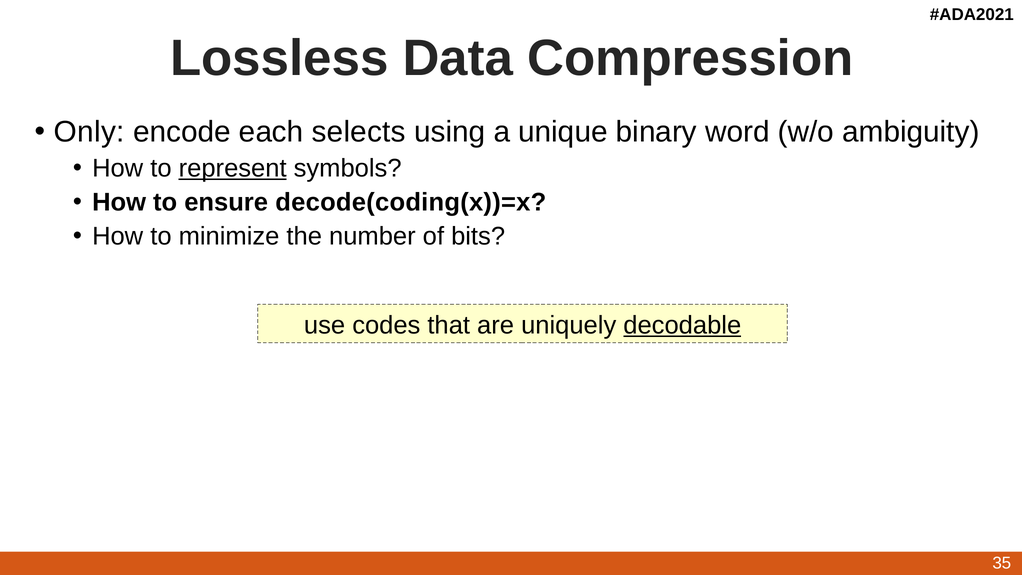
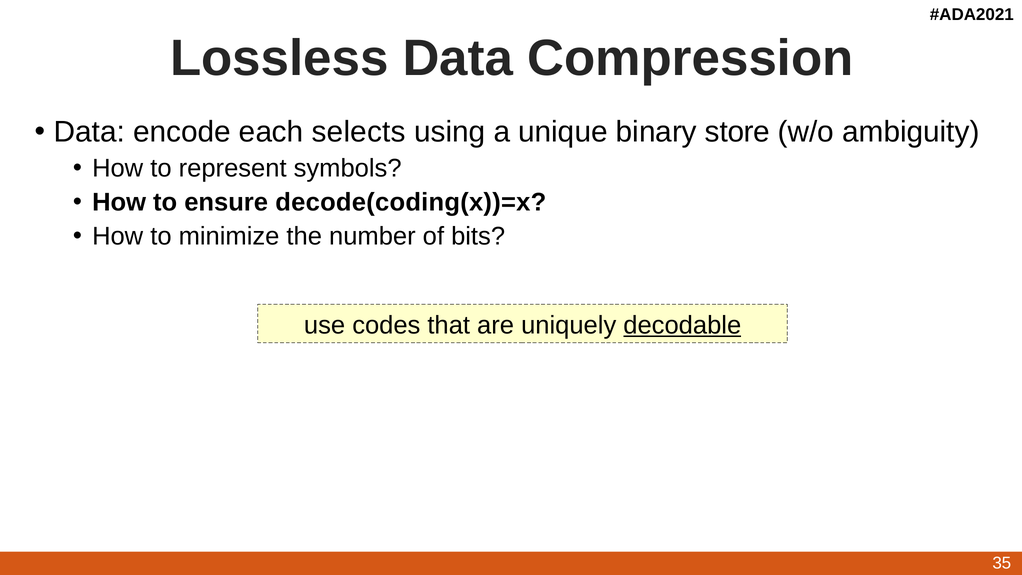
Only: Only -> Data (89, 132)
word: word -> store (738, 132)
represent underline: present -> none (233, 168)
